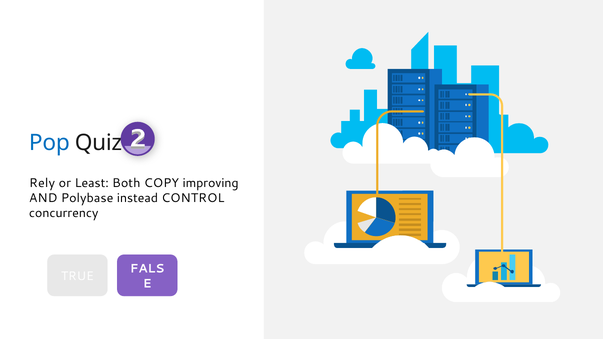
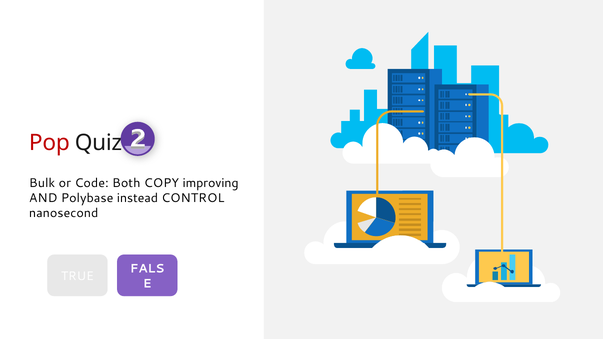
Pop colour: blue -> red (49, 143)
Rely: Rely -> Bulk (42, 183)
Least: Least -> Code (92, 183)
concurrency: concurrency -> nanosecond (64, 213)
